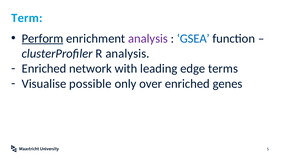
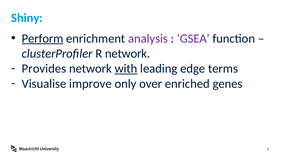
Term: Term -> Shiny (27, 18)
GSEA colour: blue -> purple (193, 39)
R analysis: analysis -> network (128, 54)
Enriched: Enriched -> Provides (44, 69)
with underline: none -> present (126, 69)
possible: possible -> improve (90, 84)
